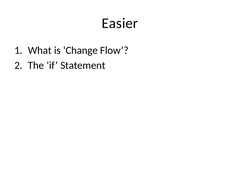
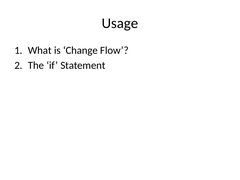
Easier: Easier -> Usage (120, 23)
